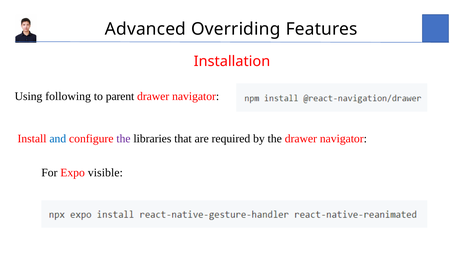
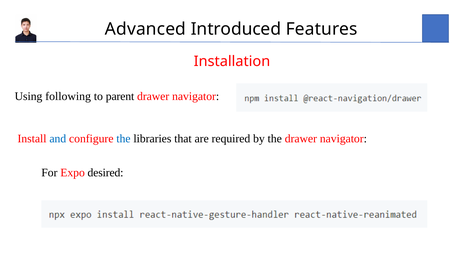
Overriding: Overriding -> Introduced (236, 29)
the colour: purple -> blue (123, 139)
visible: visible -> desired (105, 173)
